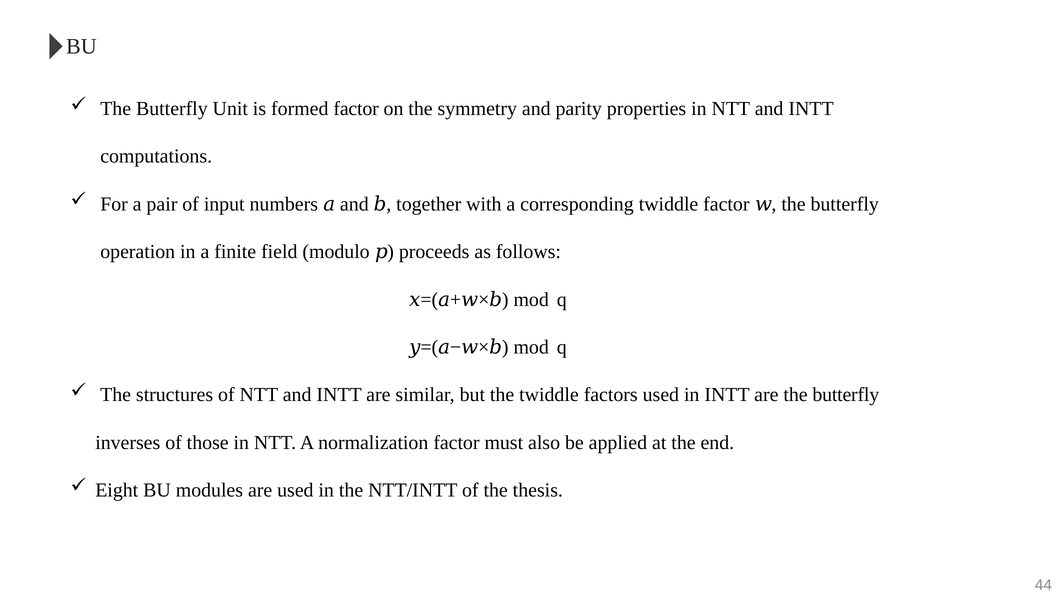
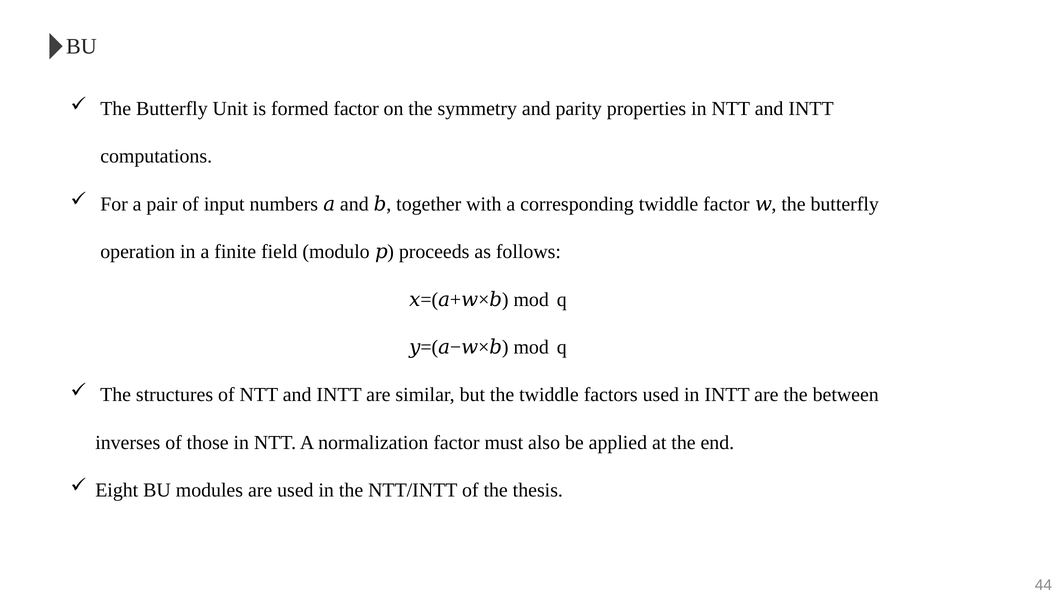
are the butterfly: butterfly -> between (846, 395)
